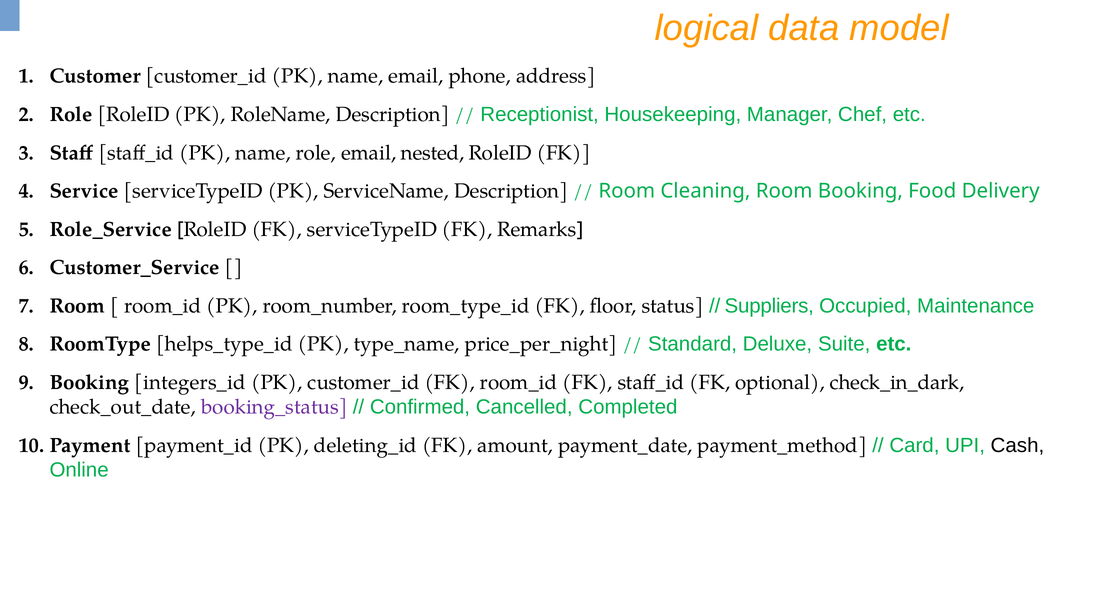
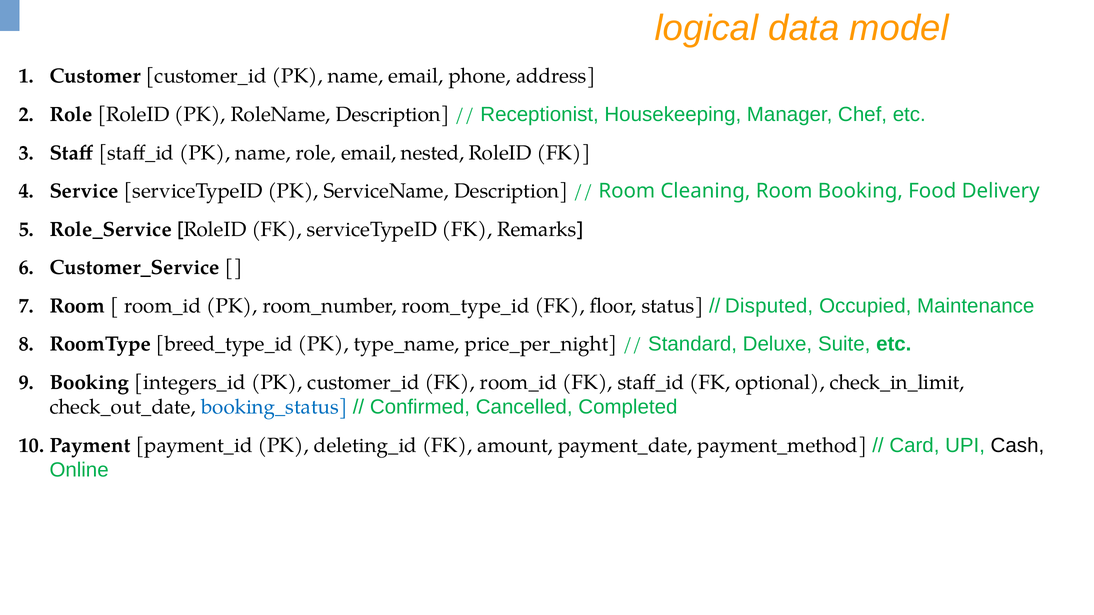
Suppliers: Suppliers -> Disputed (769, 306)
helps_type_id: helps_type_id -> breed_type_id (224, 344)
check_in_dark: check_in_dark -> check_in_limit (897, 383)
booking_status colour: purple -> blue (274, 407)
